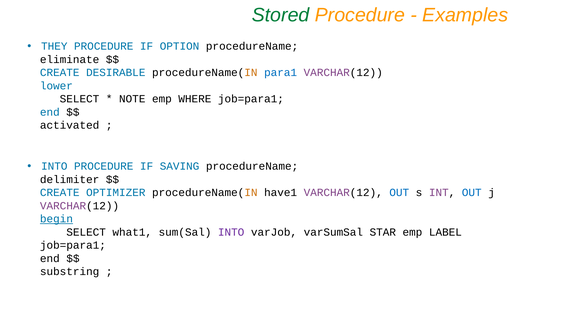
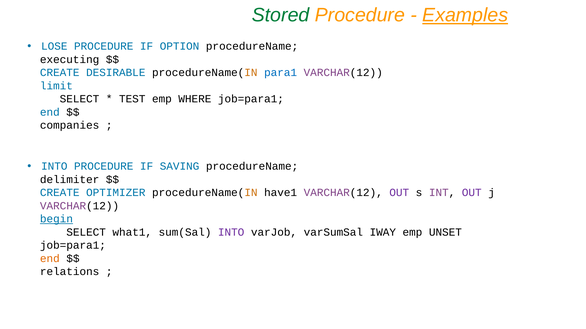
Examples underline: none -> present (465, 15)
THEY: THEY -> LOSE (54, 46)
eliminate: eliminate -> executing (70, 60)
lower: lower -> limit (56, 86)
NOTE: NOTE -> TEST (132, 99)
activated: activated -> companies (70, 126)
OUT colour: blue -> purple (399, 193)
OUT colour: blue -> purple (472, 193)
STAR: STAR -> IWAY (383, 233)
LABEL: LABEL -> UNSET (445, 233)
end colour: black -> orange (50, 259)
substring: substring -> relations (70, 272)
